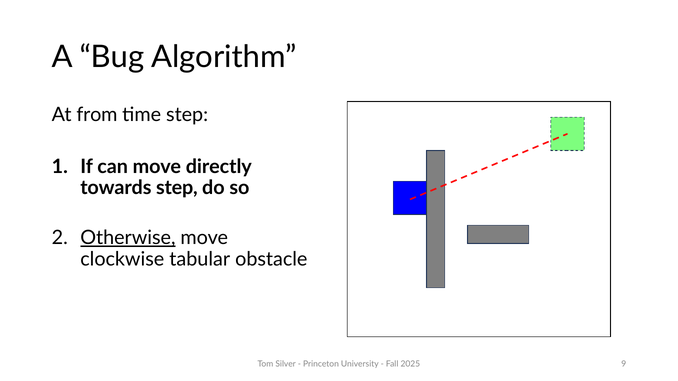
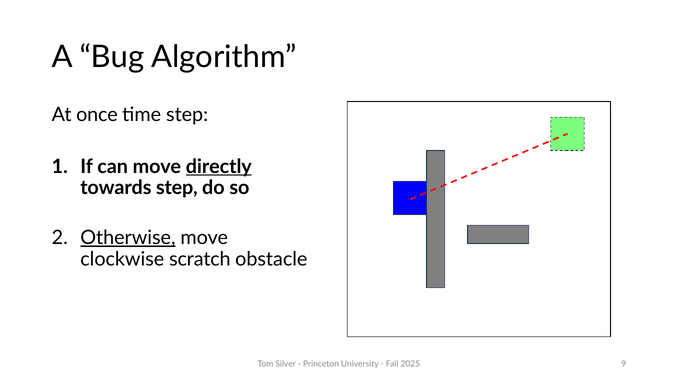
from: from -> once (97, 115)
directly underline: none -> present (219, 167)
tabular: tabular -> scratch (200, 259)
